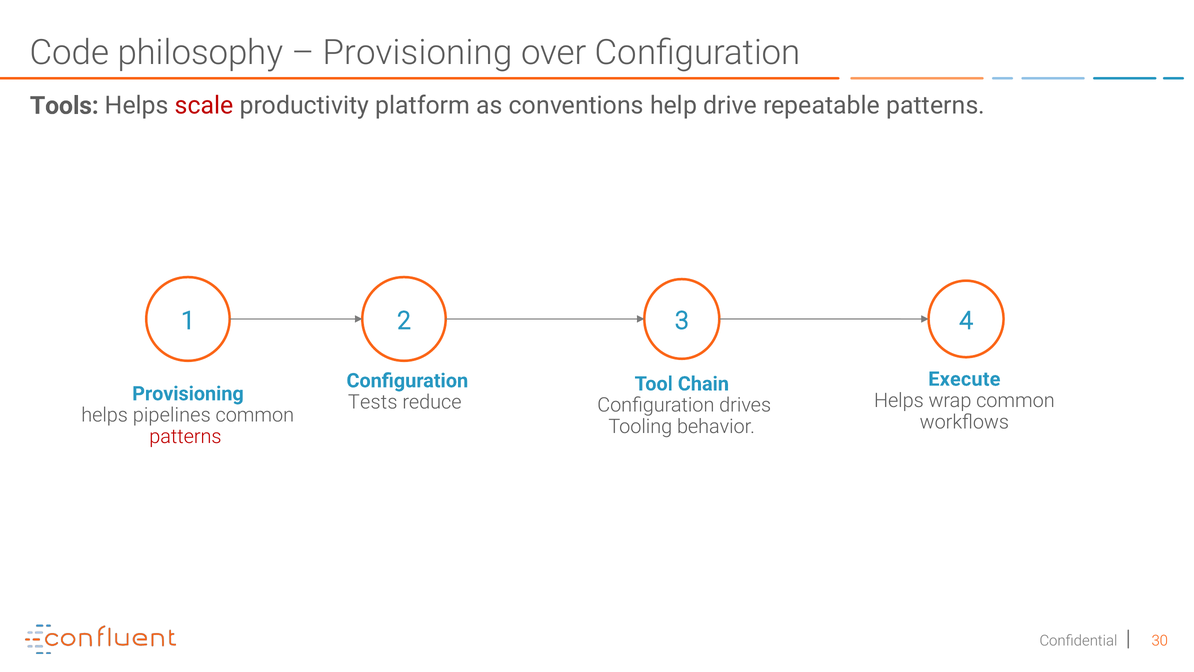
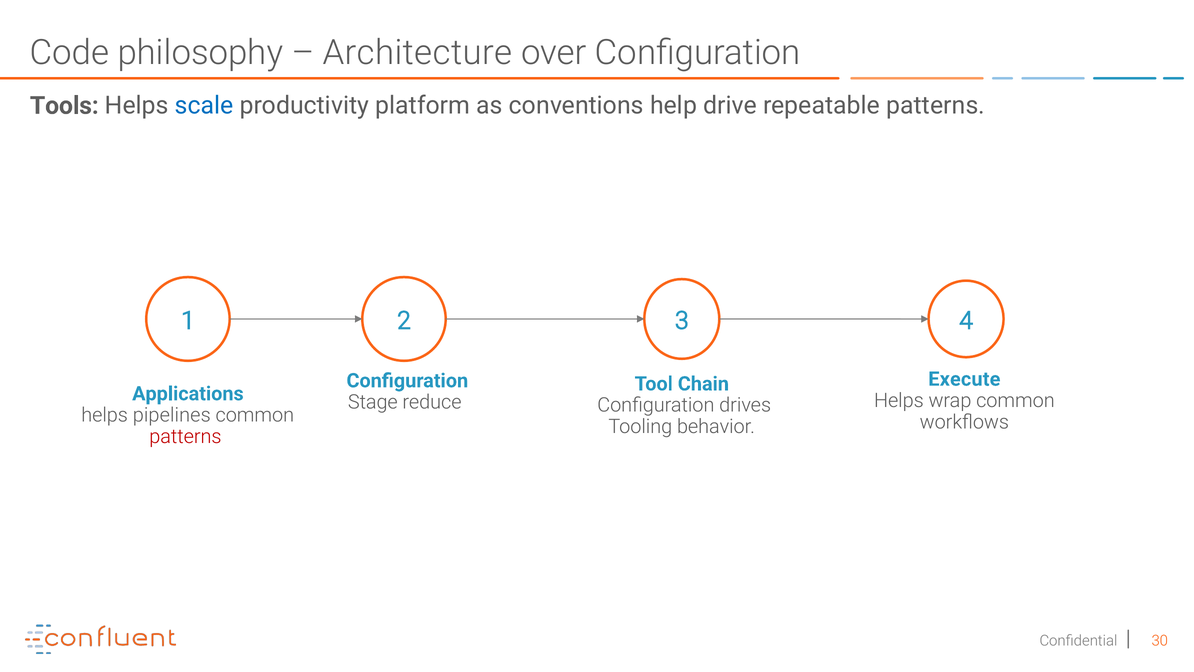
Provisioning: Provisioning -> Architecture (417, 53)
scale colour: red -> blue (204, 106)
Provisioning: Provisioning -> Applications (188, 393)
Tests: Tests -> Stage (373, 402)
